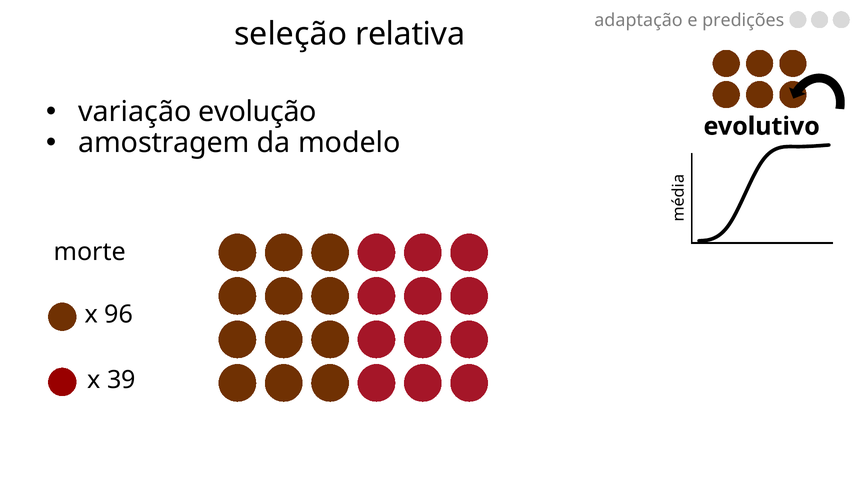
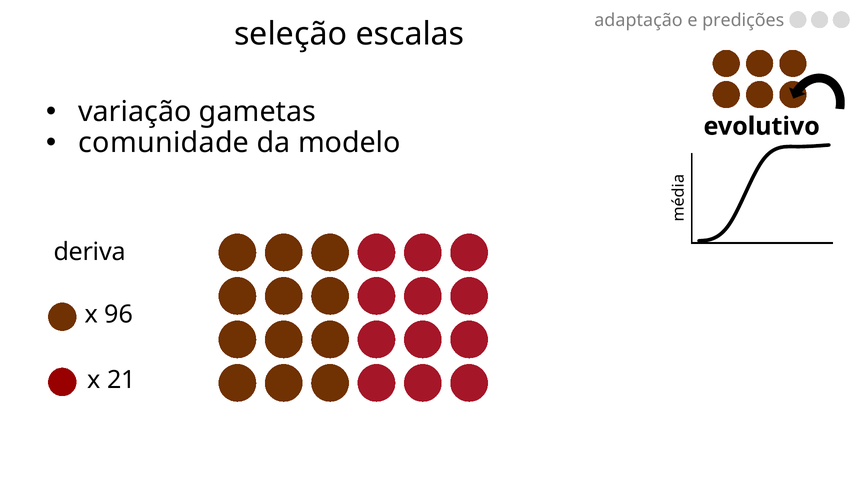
relativa: relativa -> escalas (410, 34)
evolução: evolução -> gametas (257, 112)
amostragem: amostragem -> comunidade (164, 143)
morte: morte -> deriva (90, 252)
39: 39 -> 21 (121, 380)
